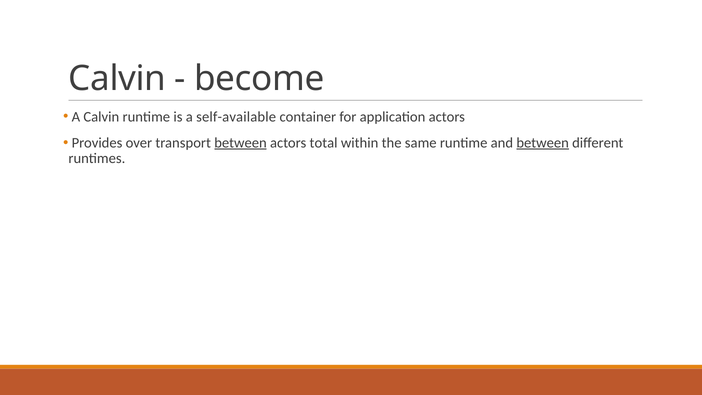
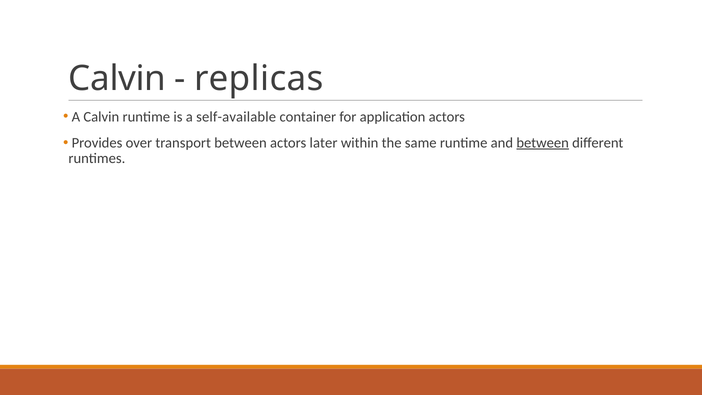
become: become -> replicas (259, 79)
between underline: present -> none (241, 143)
total: total -> later (324, 143)
